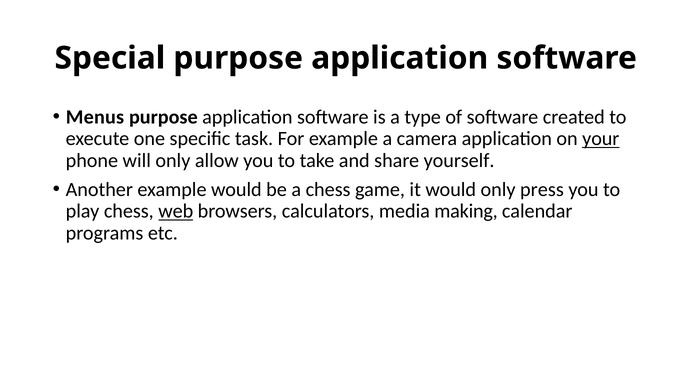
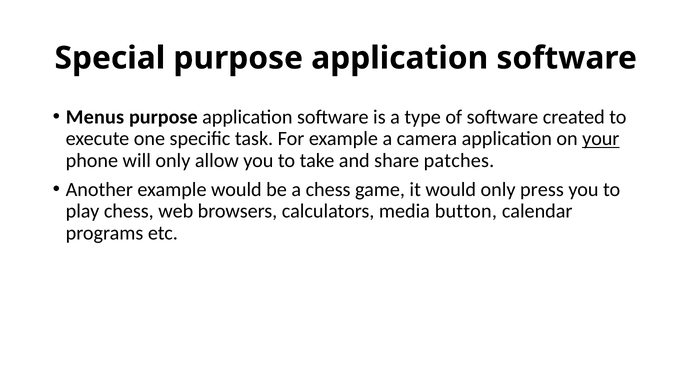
yourself: yourself -> patches (459, 161)
web underline: present -> none (176, 211)
making: making -> button (466, 211)
